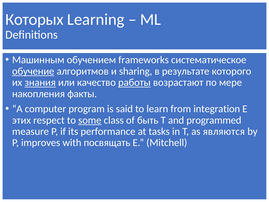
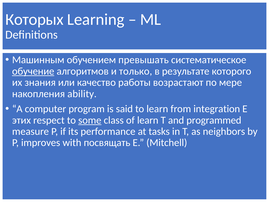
frameworks: frameworks -> превышать (144, 60)
sharing: sharing -> только (136, 71)
знания underline: present -> none (40, 82)
работы underline: present -> none (134, 82)
факты: факты -> ability (82, 94)
of быть: быть -> learn (148, 120)
являются: являются -> neighbors (224, 131)
